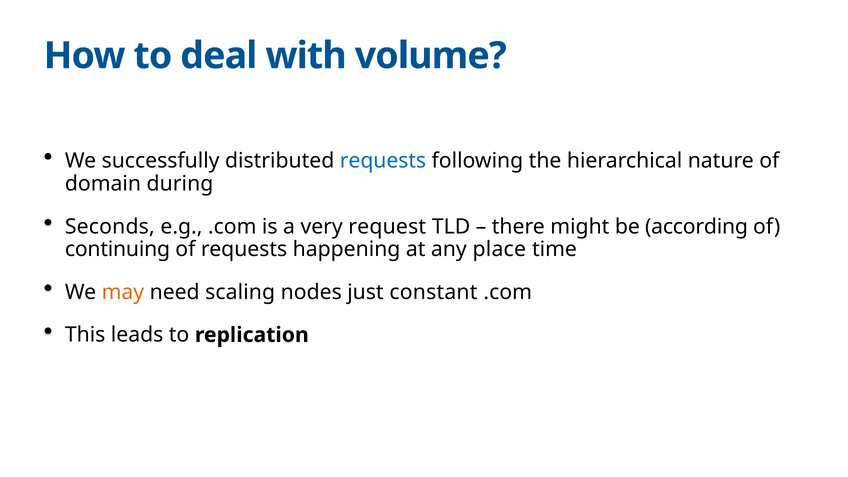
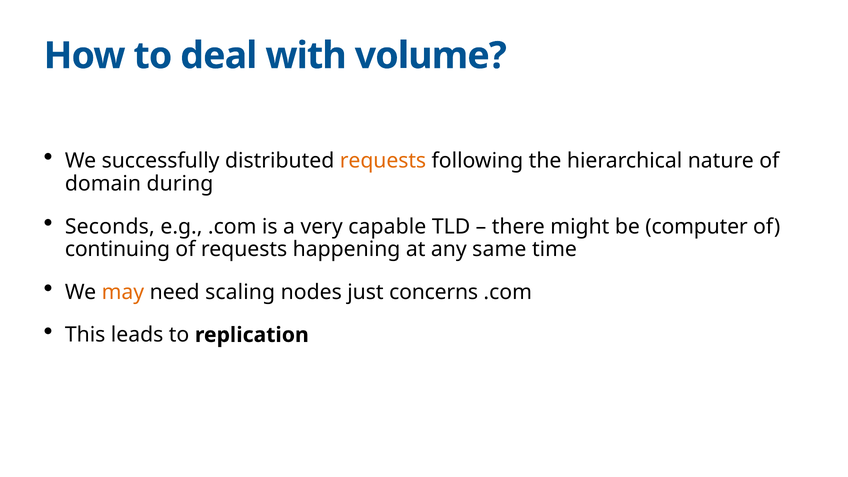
requests colour: blue -> orange (383, 161)
request: request -> capable (387, 227)
according: according -> computer (697, 227)
place: place -> same (499, 249)
constant: constant -> concerns (434, 292)
